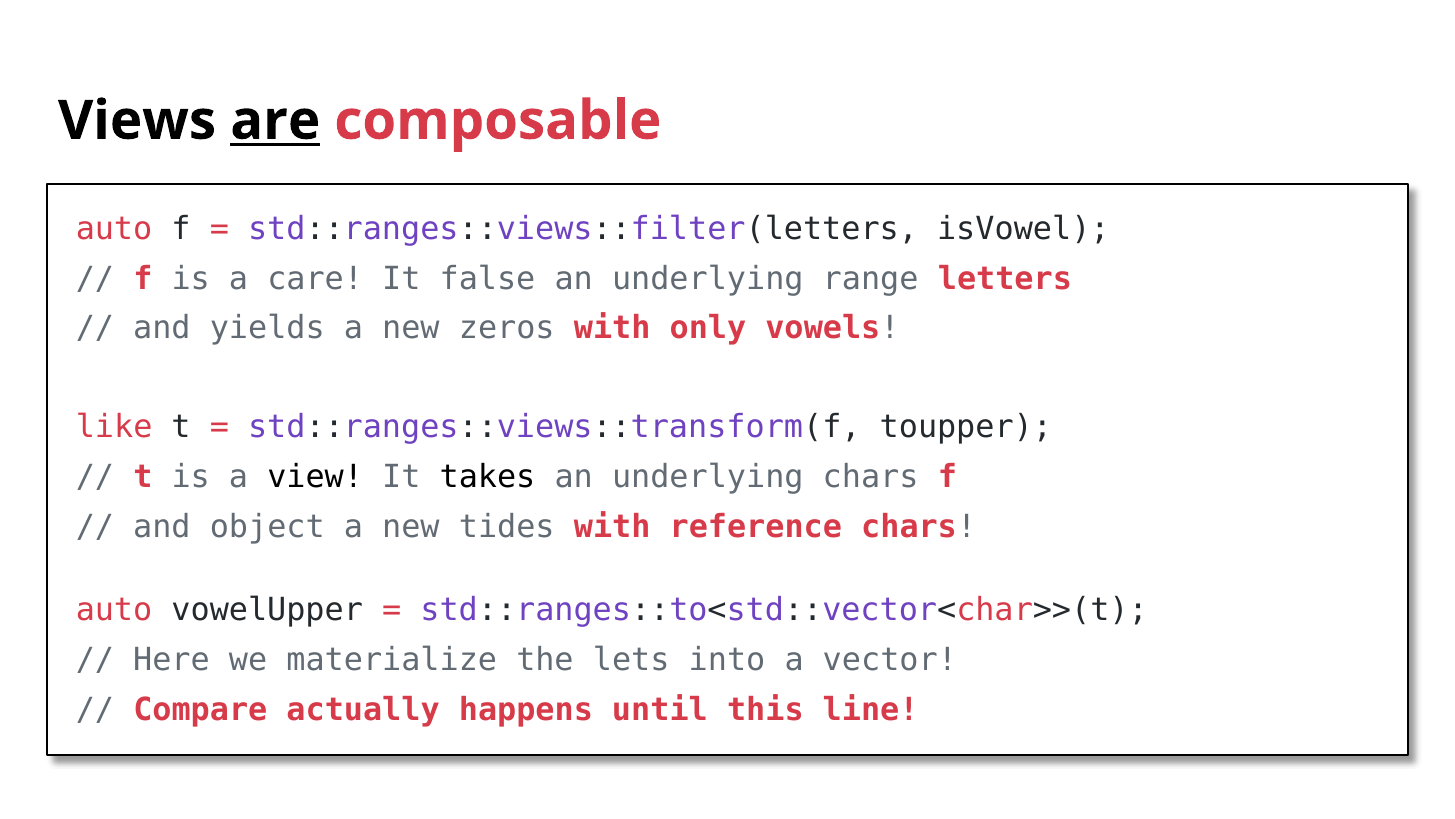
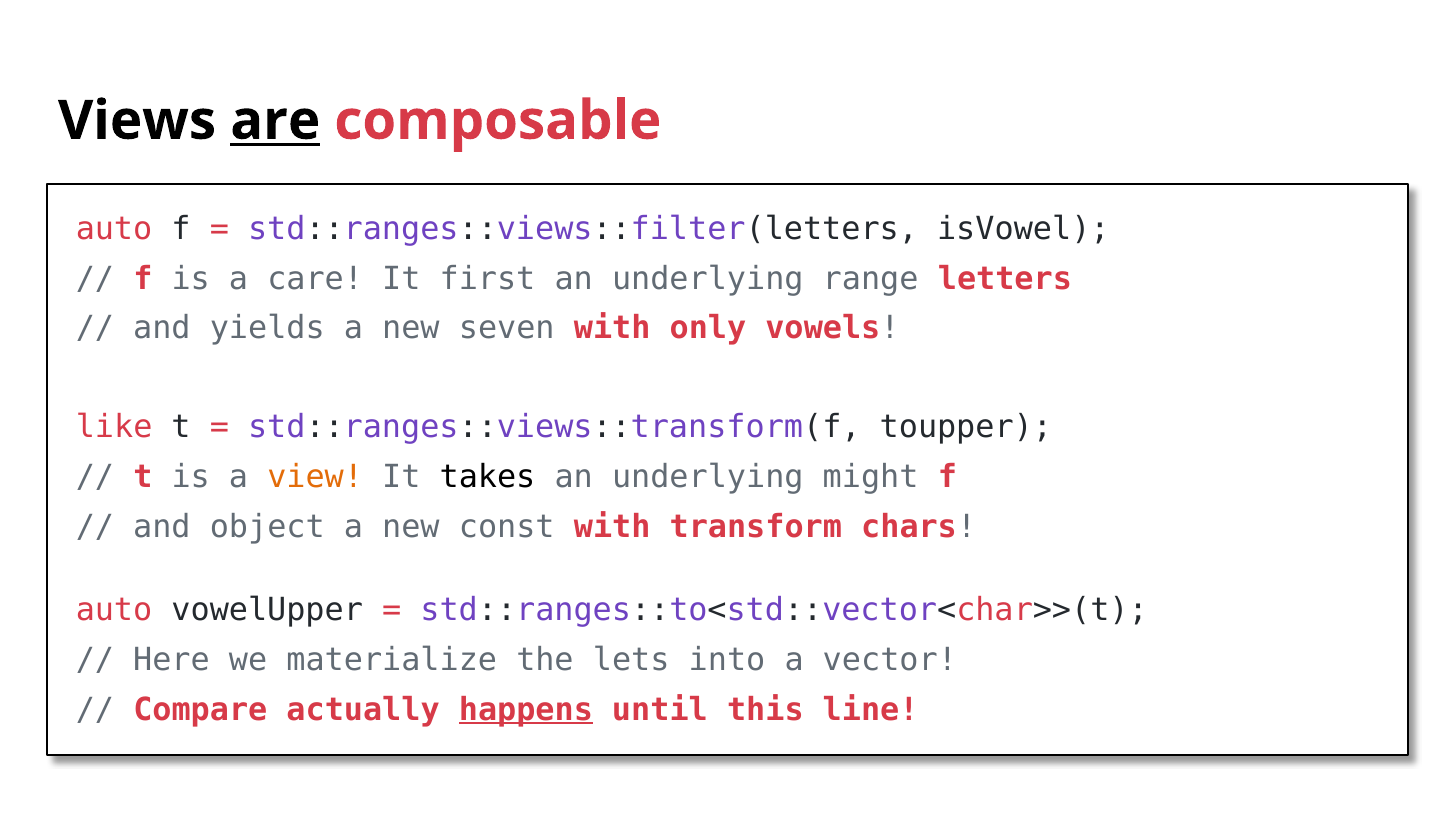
false: false -> first (488, 278)
zeros: zeros -> seven (507, 328)
view colour: black -> orange (315, 477)
underlying chars: chars -> might (871, 477)
tides: tides -> const (507, 526)
reference: reference -> transform (756, 526)
happens underline: none -> present (526, 709)
